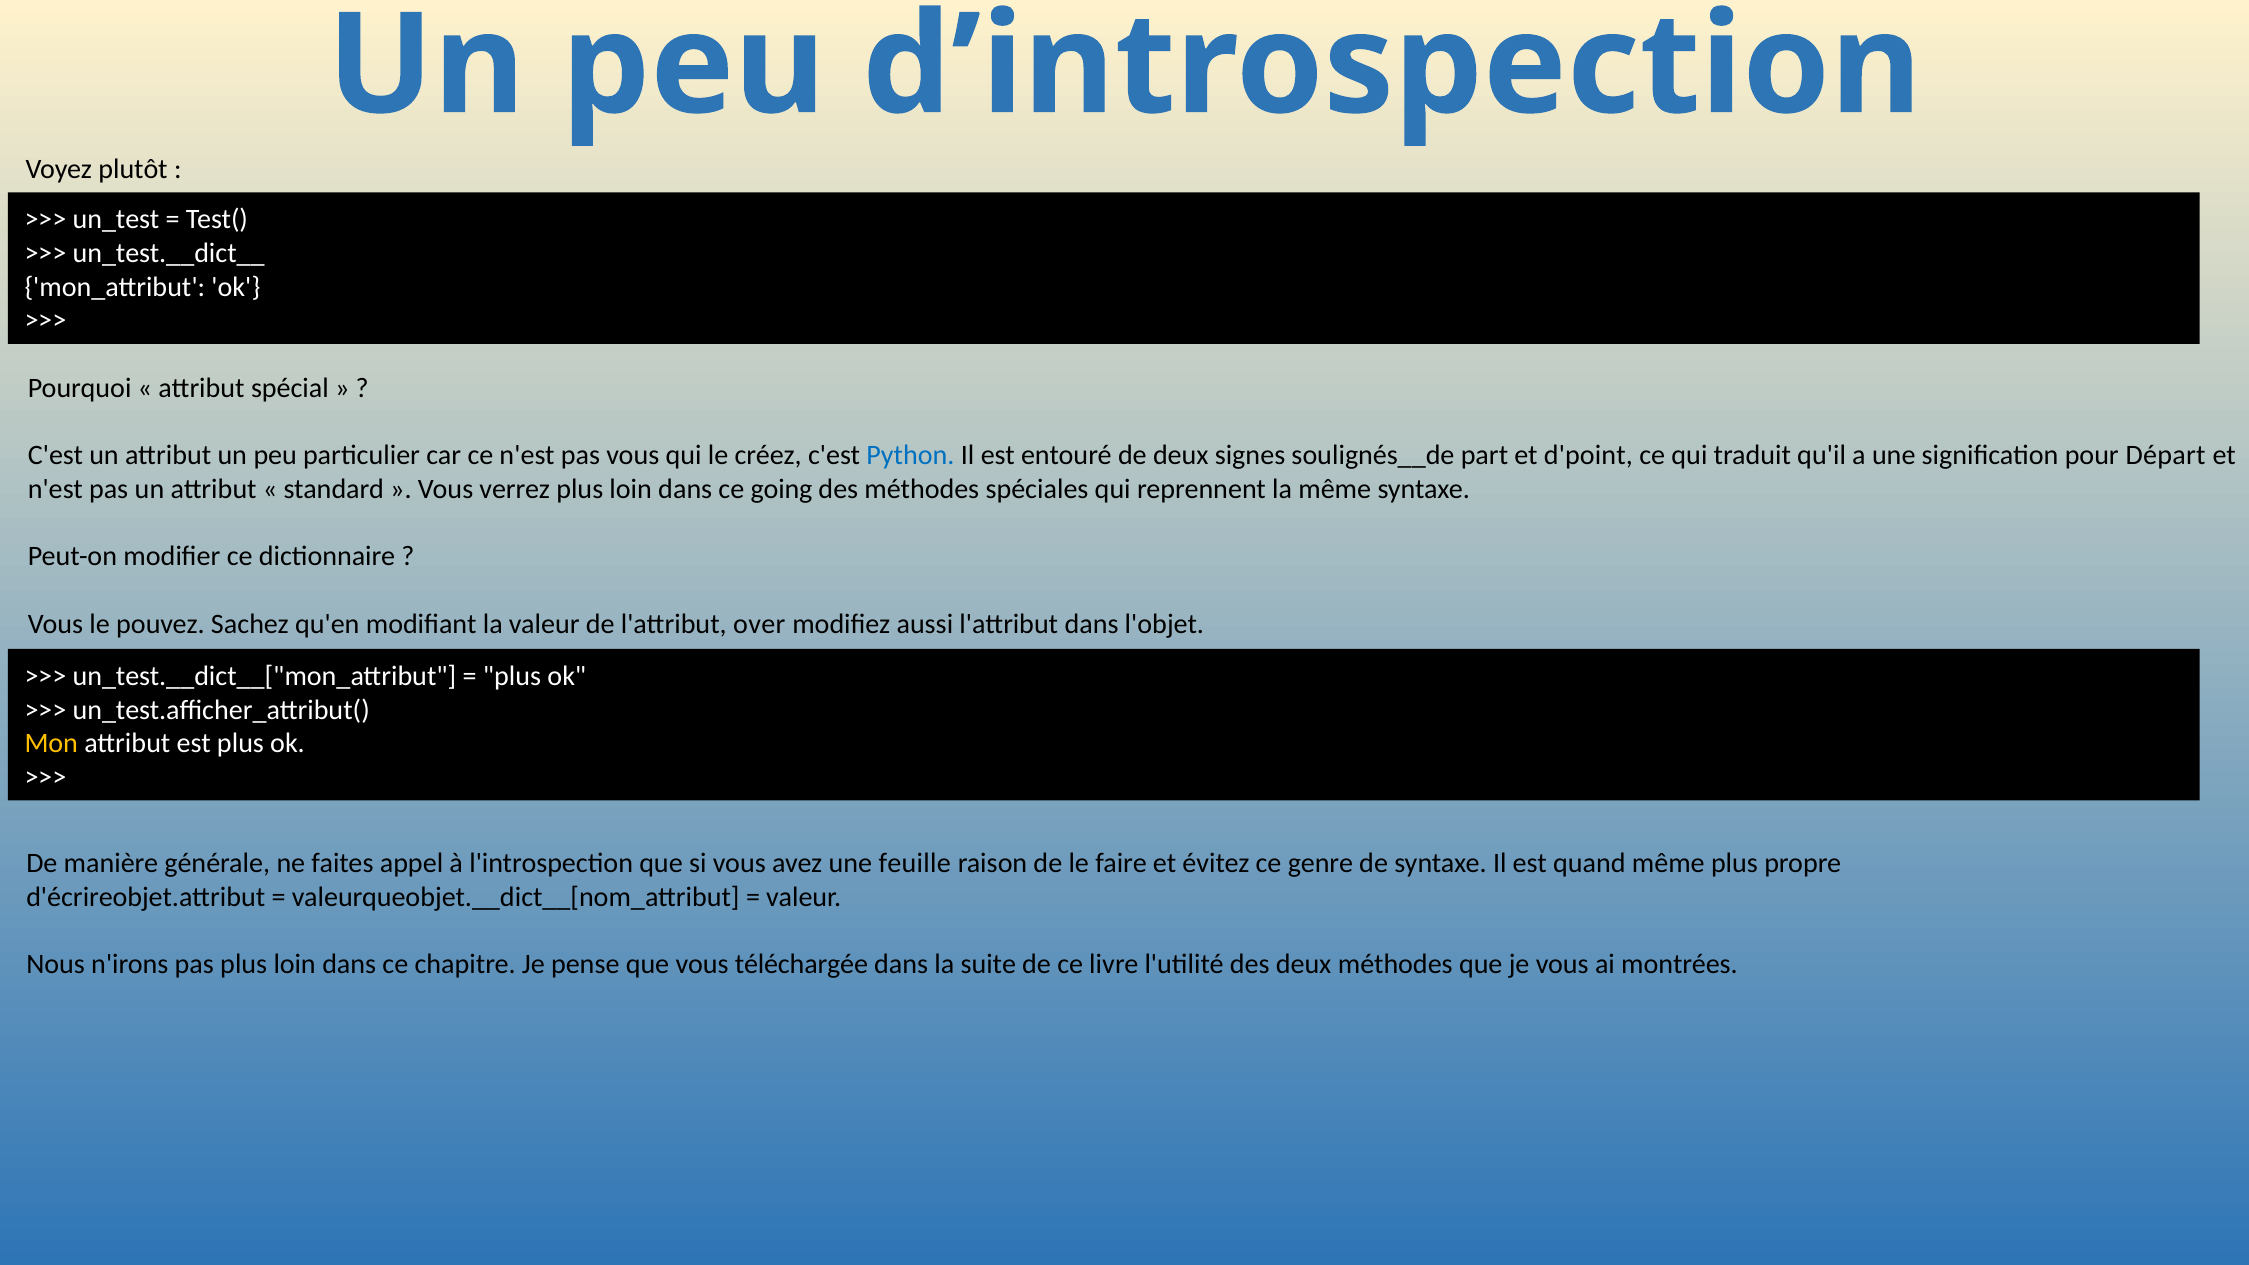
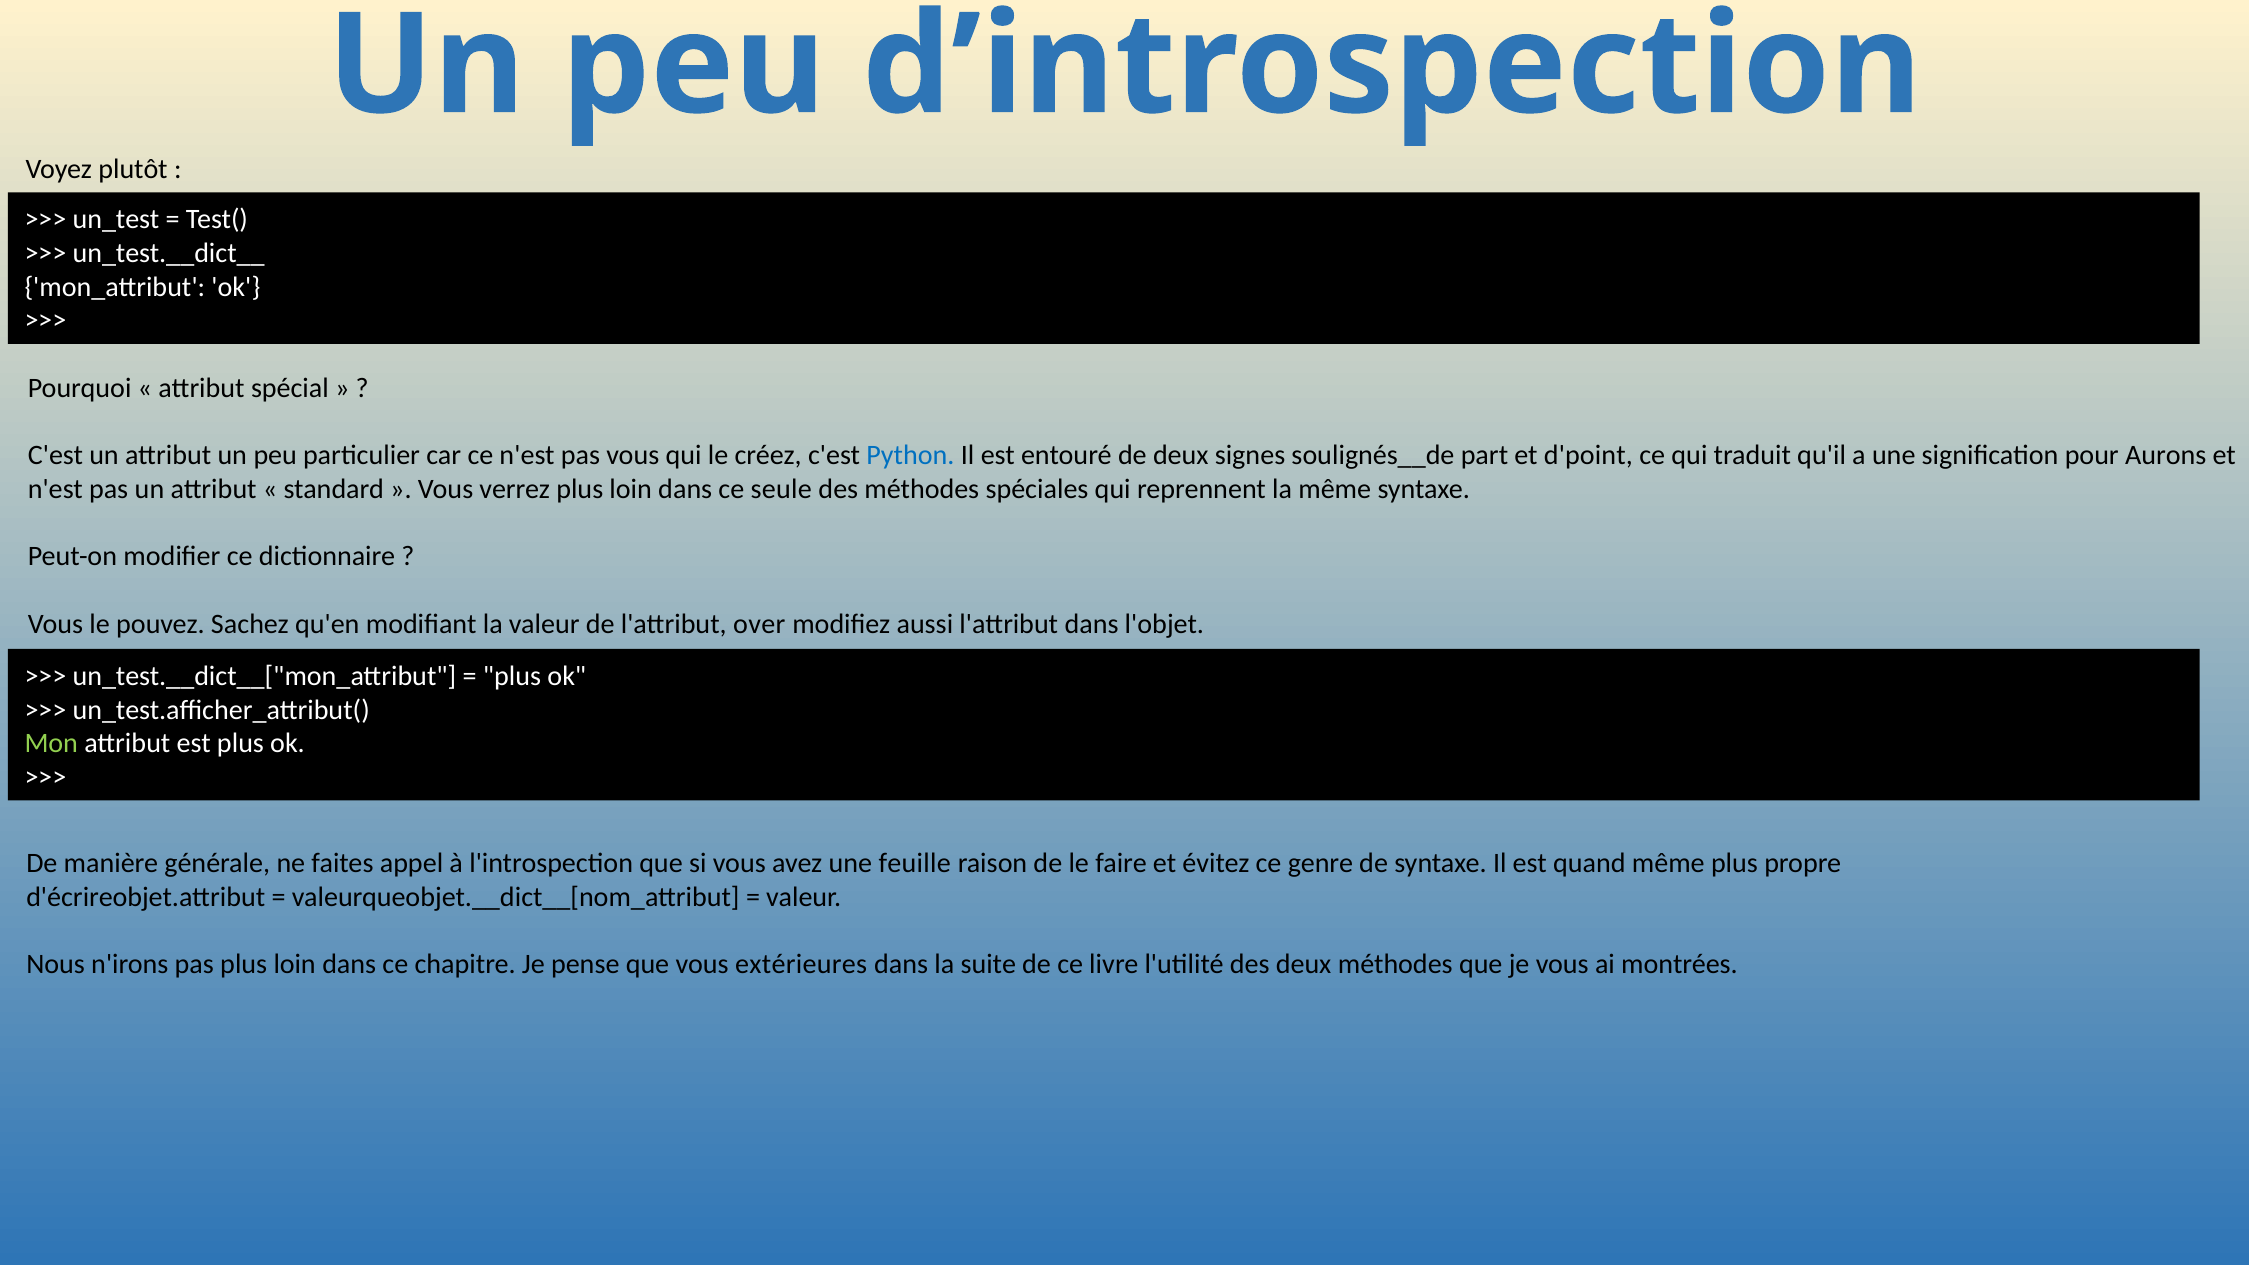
Départ: Départ -> Aurons (2166, 456)
going: going -> seule (781, 489)
Mon colour: yellow -> light green (51, 744)
téléchargée: téléchargée -> extérieures (801, 964)
